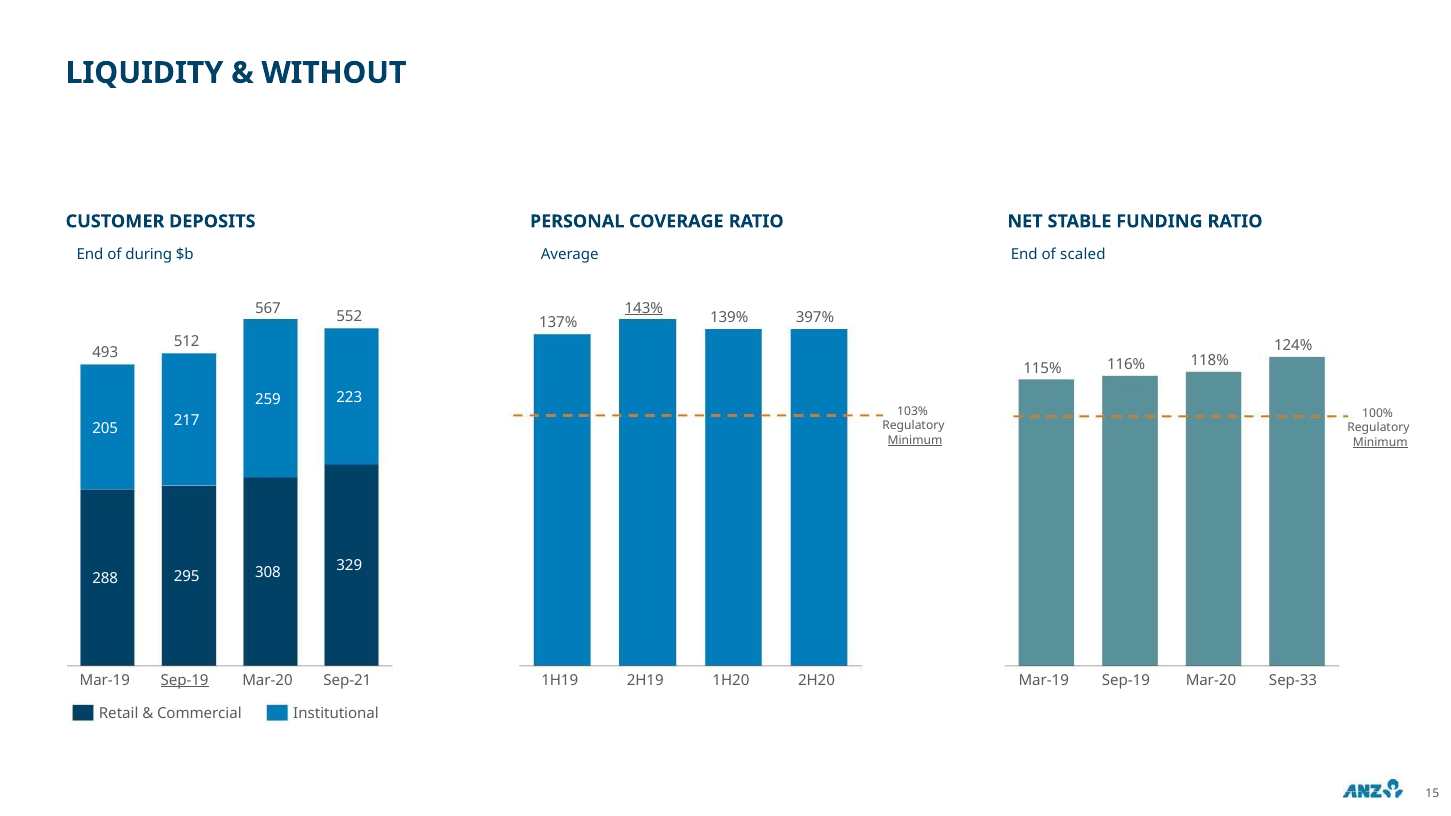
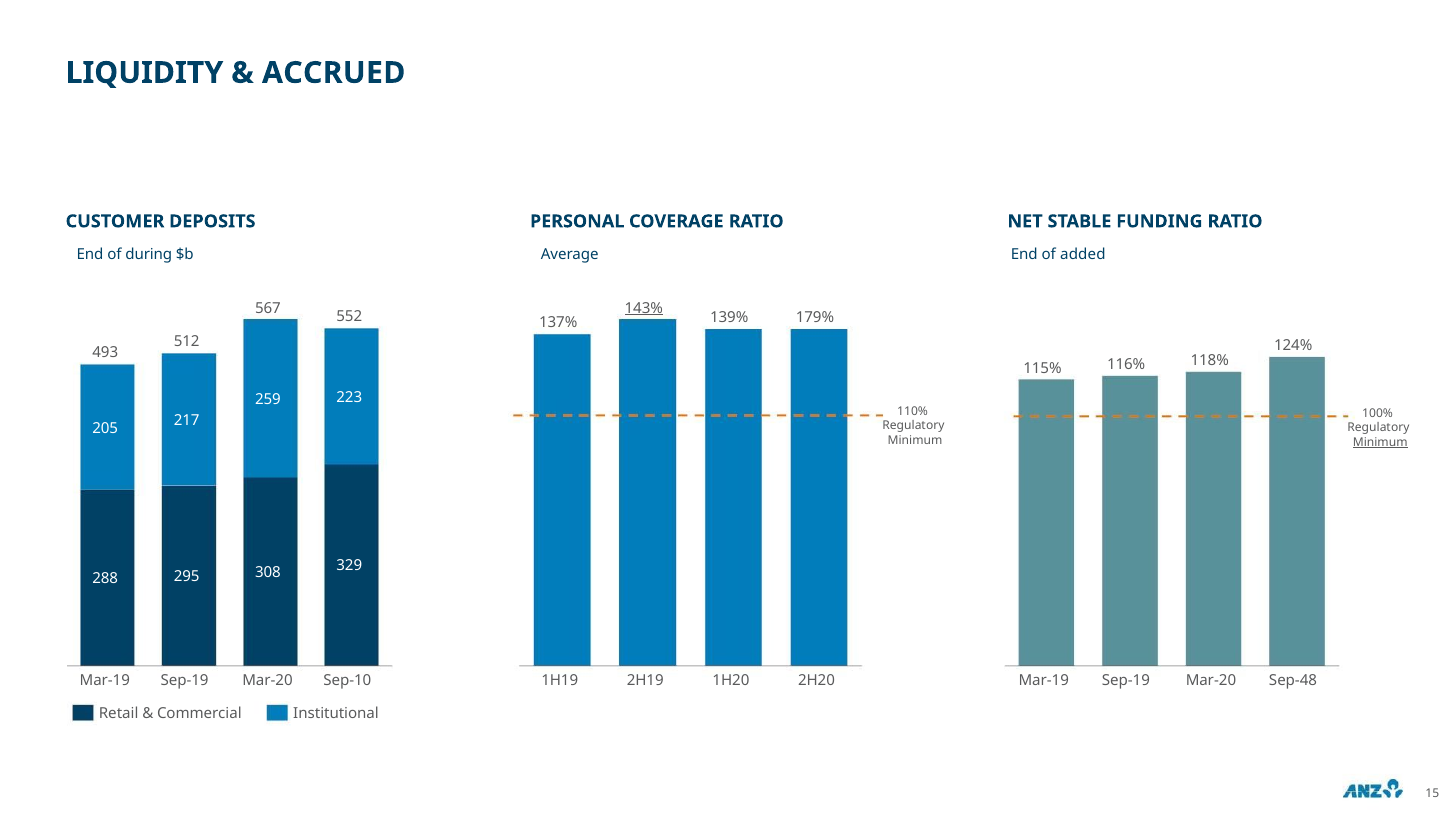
WITHOUT: WITHOUT -> ACCRUED (334, 73)
scaled: scaled -> added (1083, 254)
397%: 397% -> 179% (815, 318)
103%: 103% -> 110% (913, 412)
Minimum underline: present -> none (915, 441)
Sep-19 underline: present -> none (185, 681)
Sep-21: Sep-21 -> Sep-10 (347, 681)
Sep-33: Sep-33 -> Sep-48 (1293, 681)
